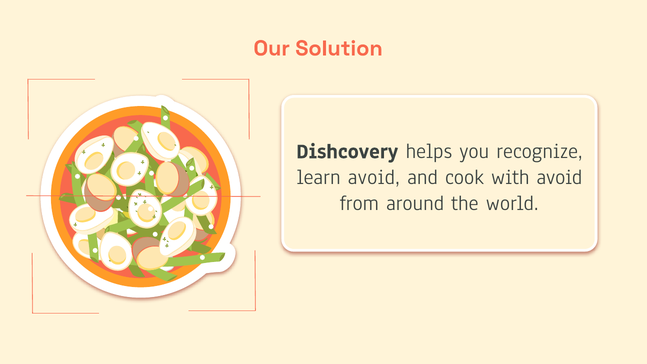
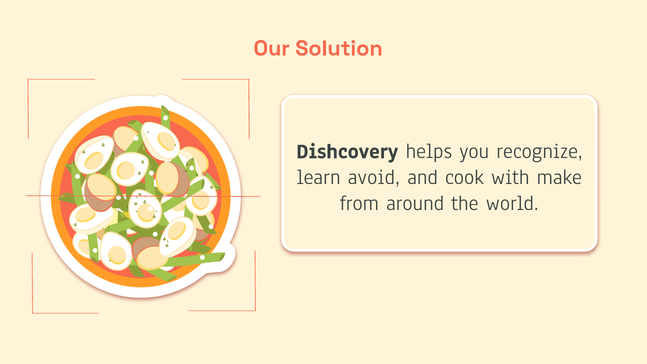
with avoid: avoid -> make (559, 177)
